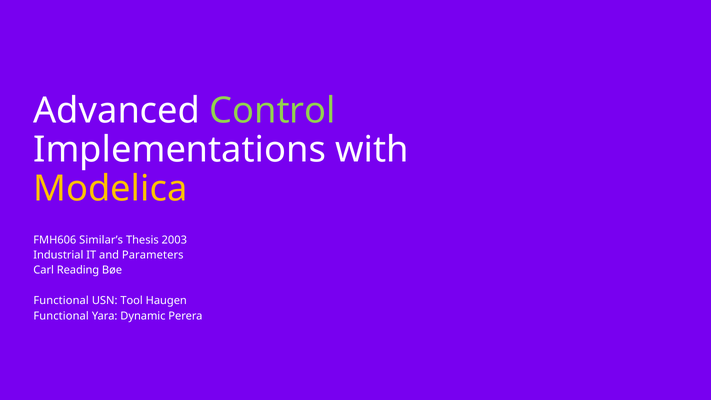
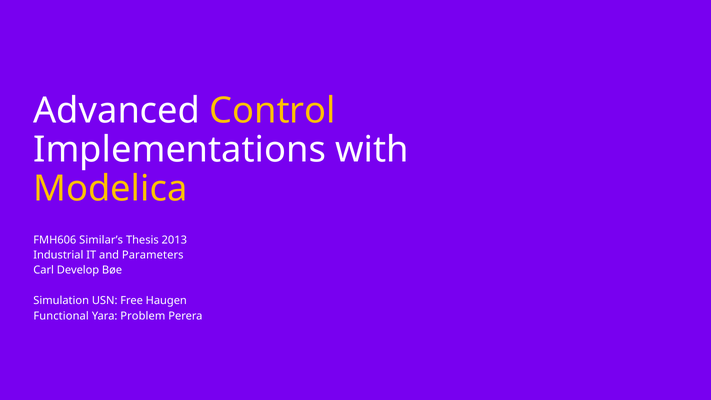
Control colour: light green -> yellow (273, 111)
2003: 2003 -> 2013 (174, 240)
Reading: Reading -> Develop (78, 270)
Functional: Functional -> Simulation (61, 301)
Tool: Tool -> Free (132, 301)
Dynamic: Dynamic -> Problem (143, 316)
